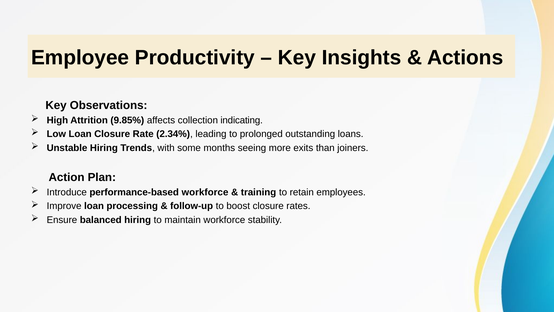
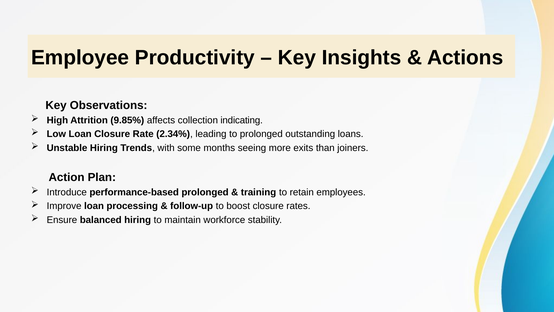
performance-based workforce: workforce -> prolonged (205, 192)
